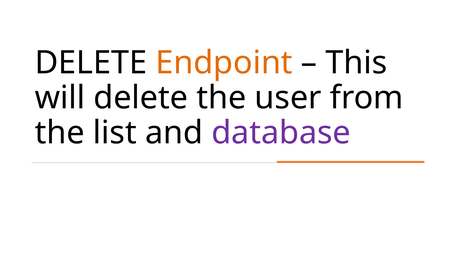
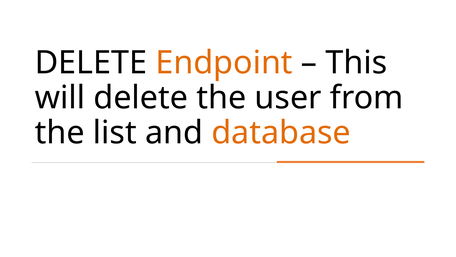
database colour: purple -> orange (281, 133)
